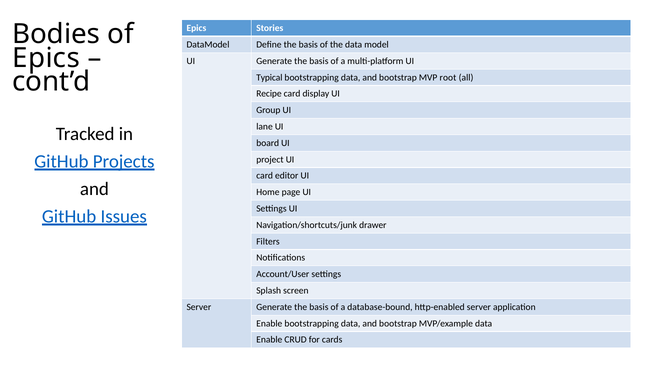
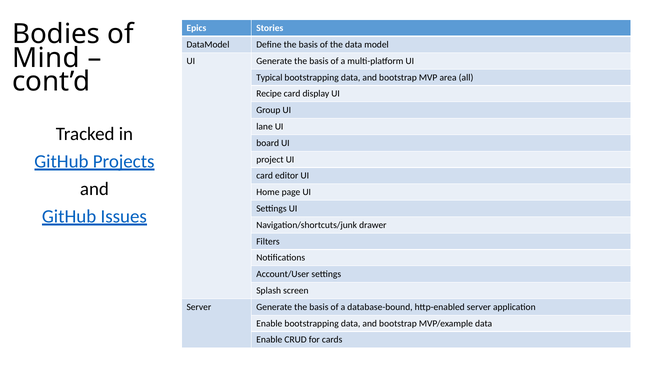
Epics: Epics -> Mind (46, 58)
root: root -> area (448, 78)
